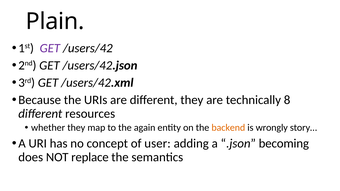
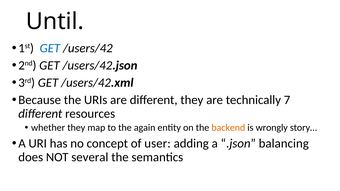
Plain: Plain -> Until (55, 21)
GET colour: purple -> blue (50, 48)
8: 8 -> 7 (287, 100)
becoming: becoming -> balancing (284, 144)
replace: replace -> several (90, 157)
